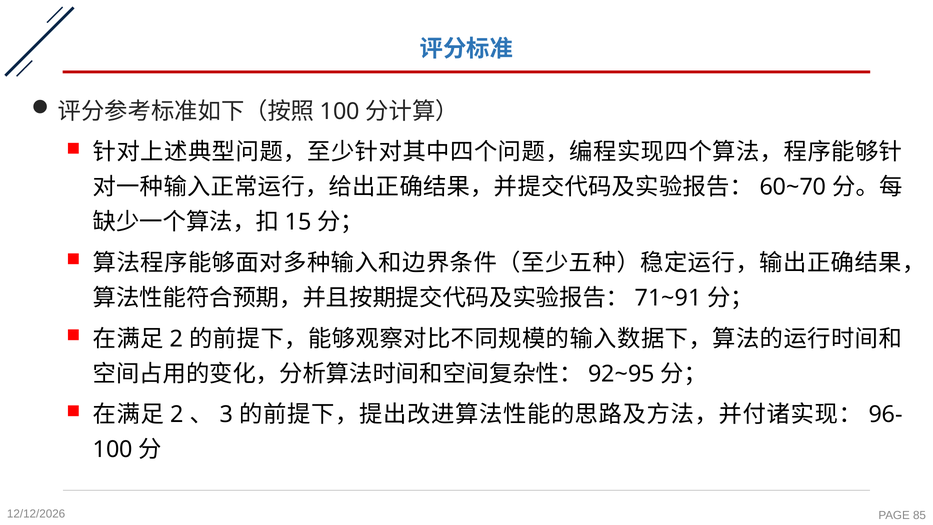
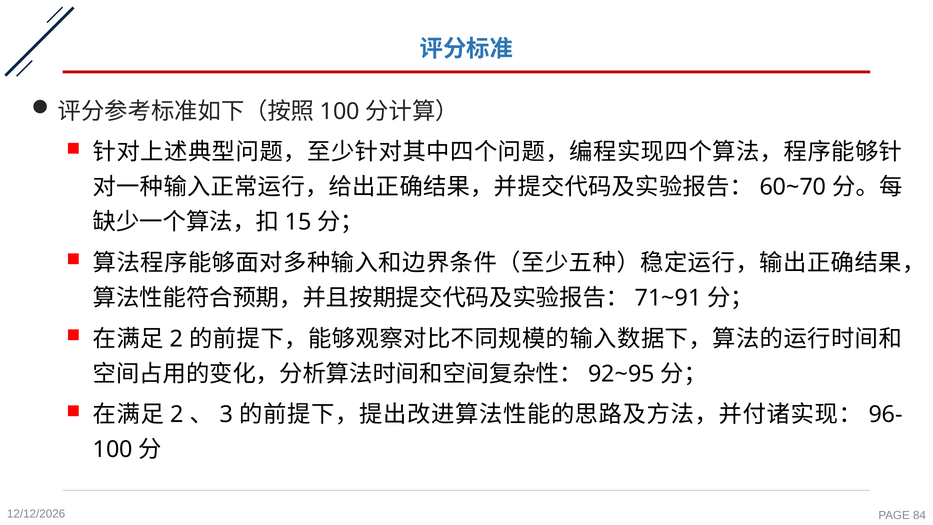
85: 85 -> 84 (920, 515)
